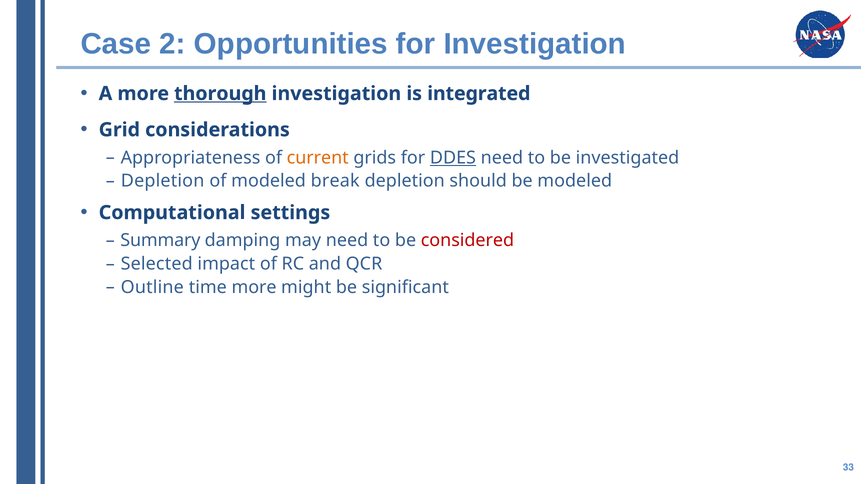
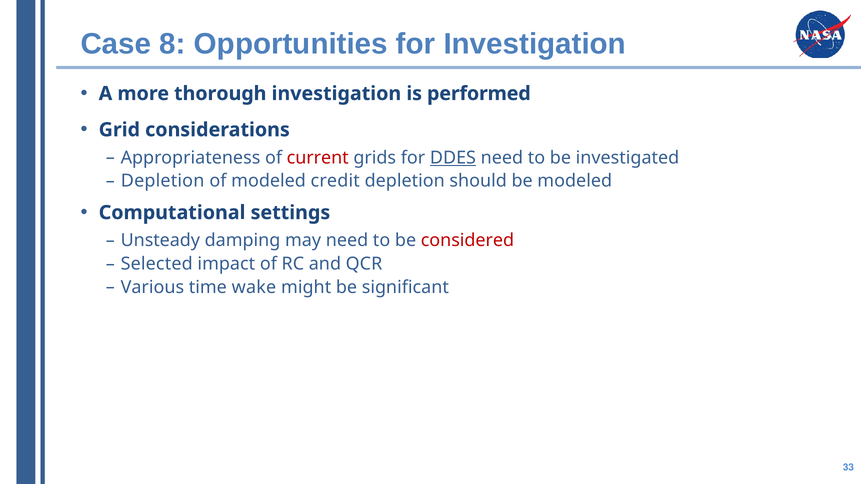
2: 2 -> 8 (173, 44)
thorough underline: present -> none (220, 94)
integrated: integrated -> performed (479, 94)
current colour: orange -> red (318, 158)
break: break -> credit (335, 181)
Summary: Summary -> Unsteady (160, 241)
Outline: Outline -> Various (152, 287)
time more: more -> wake (254, 287)
